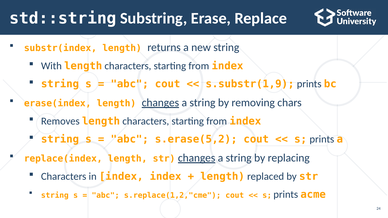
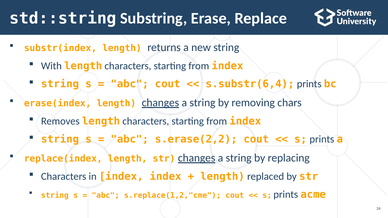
s.substr(1,9: s.substr(1,9 -> s.substr(6,4 (250, 84)
s.erase(5,2: s.erase(5,2 -> s.erase(2,2 (196, 139)
